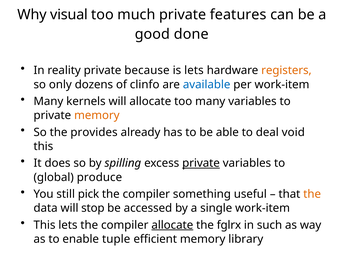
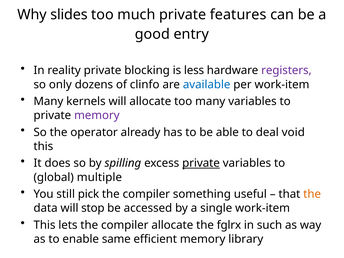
visual: visual -> slides (69, 15)
done: done -> entry (191, 34)
because: because -> blocking (147, 70)
is lets: lets -> less (194, 70)
registers colour: orange -> purple (286, 70)
memory colour: orange -> purple (97, 115)
provides: provides -> operator (94, 132)
produce: produce -> multiple (99, 177)
allocate underline: present -> none (172, 225)
tuple: tuple -> same (116, 239)
